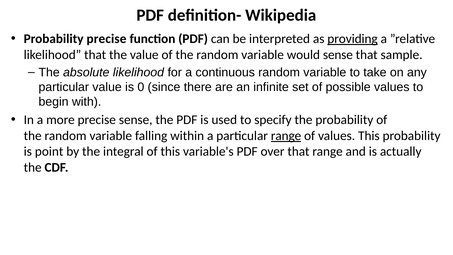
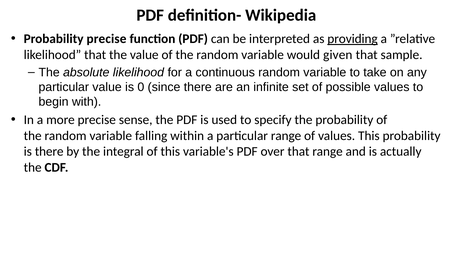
would sense: sense -> given (338, 55)
range underline: present -> none (286, 136)
is point: point -> there (49, 151)
